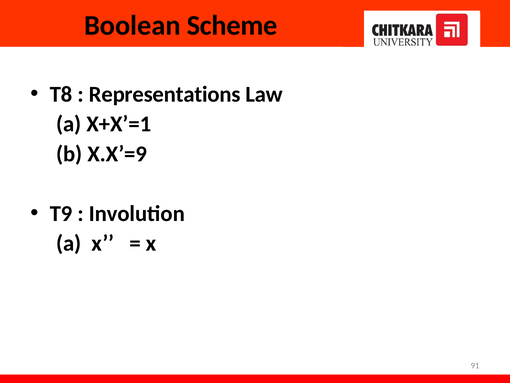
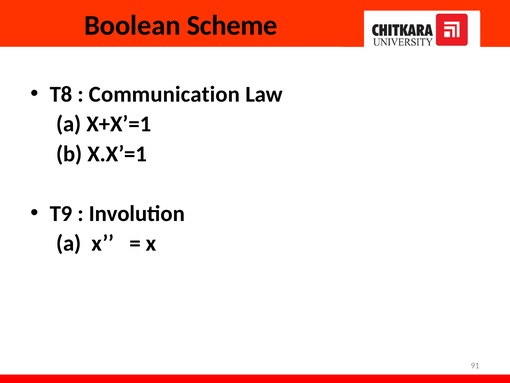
Representations: Representations -> Communication (164, 94)
X.X’=9: X.X’=9 -> X.X’=1 (117, 154)
